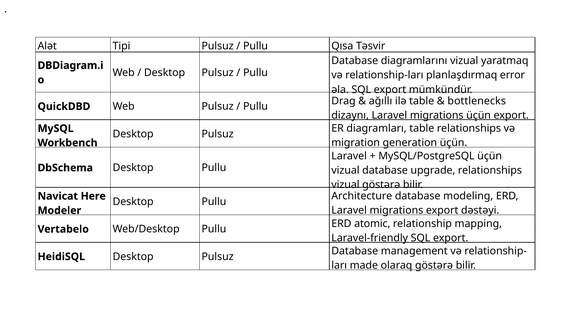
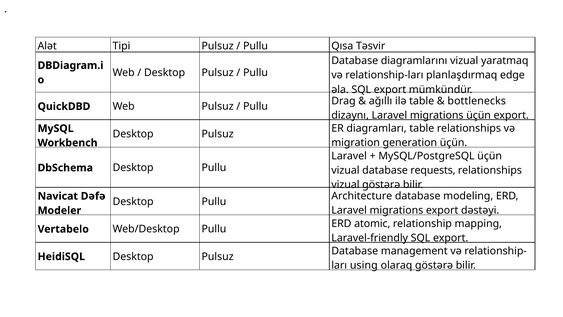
error: error -> edge (512, 75)
upgrade: upgrade -> requests (433, 170)
Here: Here -> Dəfə (93, 196)
made: made -> using (364, 265)
